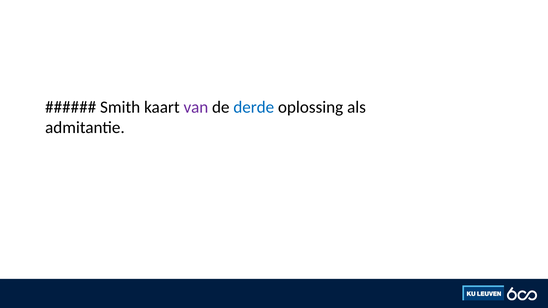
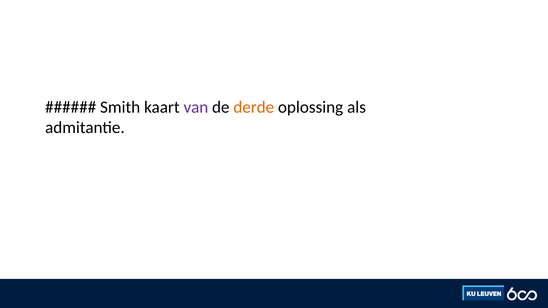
derde colour: blue -> orange (254, 107)
